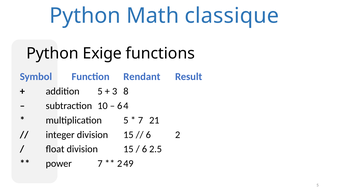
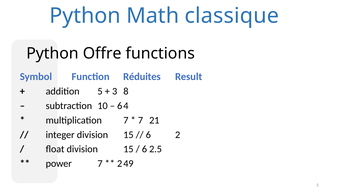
Exige: Exige -> Offre (102, 54)
Rendant: Rendant -> Réduites (142, 77)
multiplication 5: 5 -> 7 (126, 120)
